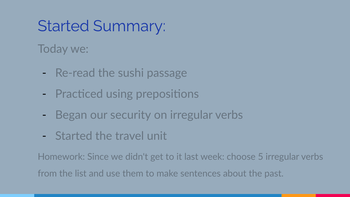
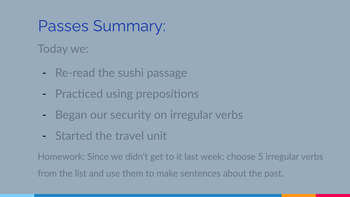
Started: Started -> Passes (63, 26)
